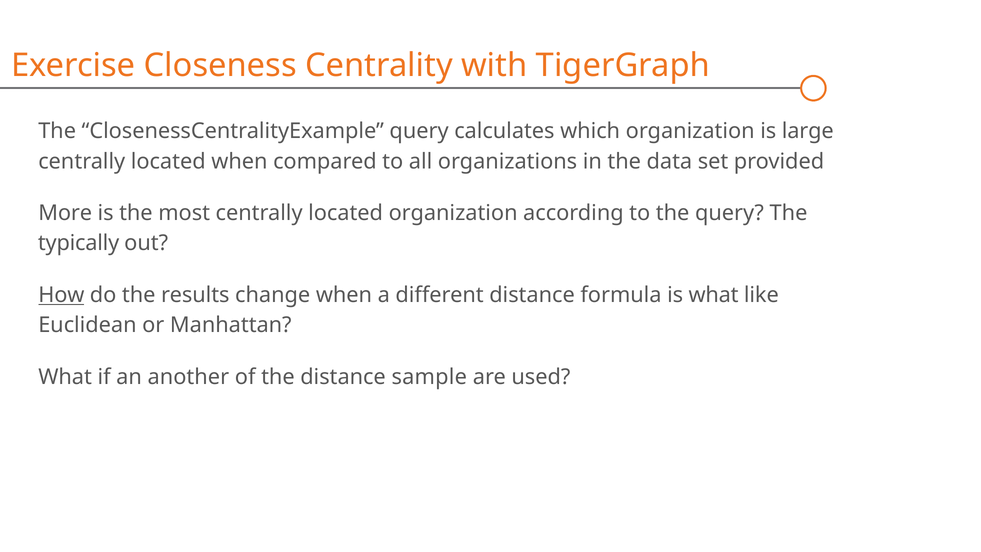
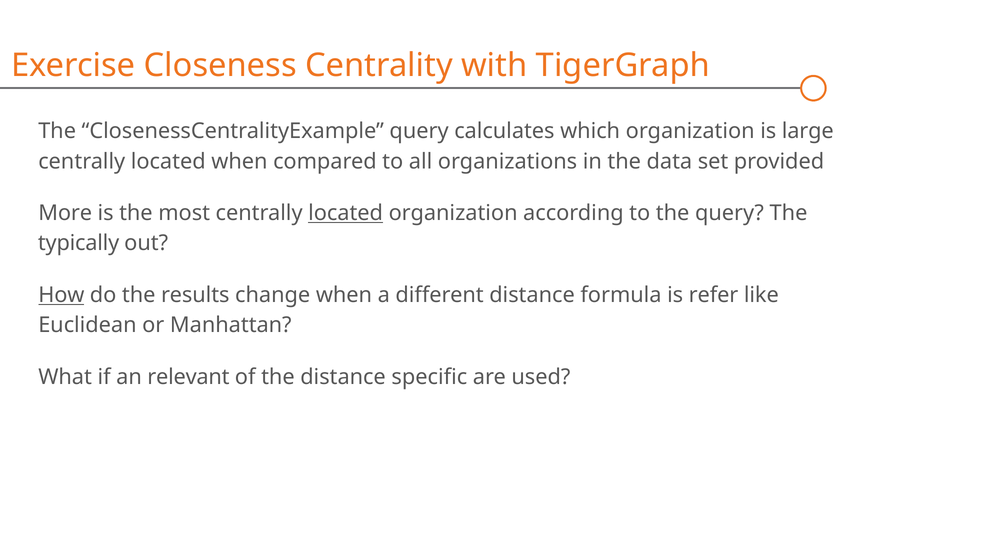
located underline: none -> present (346, 213)
is what: what -> refer (714, 295)
another: another -> relevant (188, 377)
sample: sample -> specific (429, 377)
